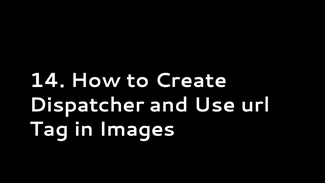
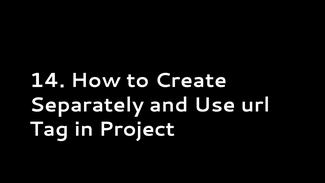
Dispatcher: Dispatcher -> Separately (87, 105)
Images: Images -> Project (137, 129)
